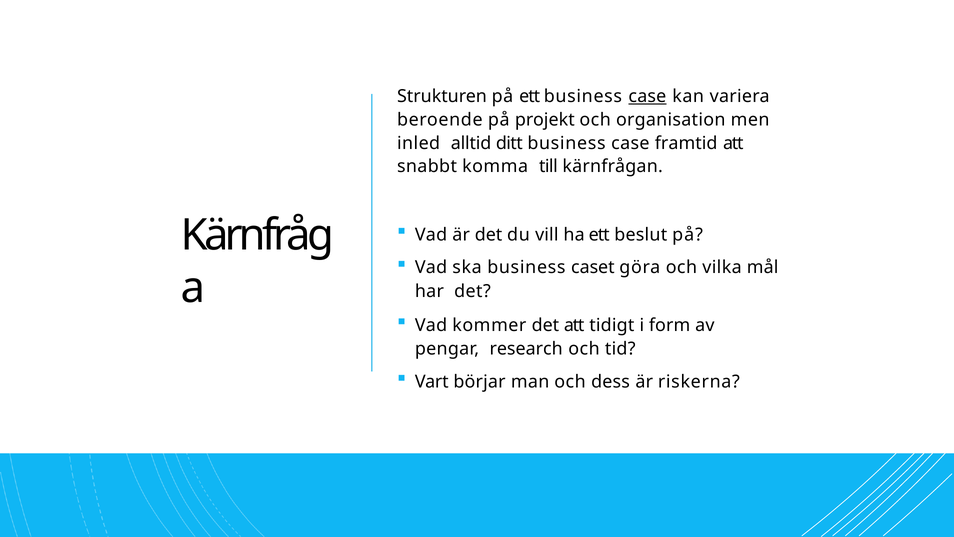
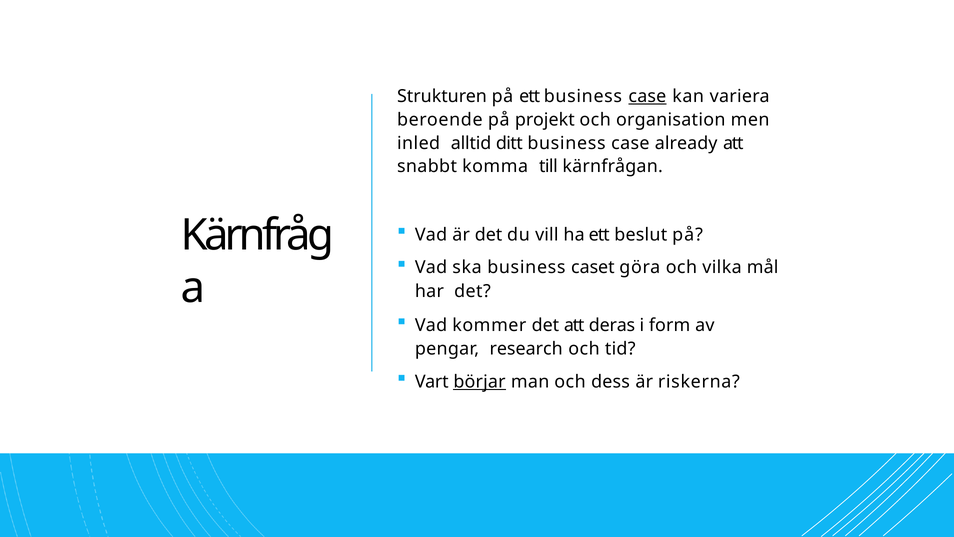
framtid: framtid -> already (686, 143)
tidigt: tidigt -> deras (612, 325)
börjar underline: none -> present (479, 381)
